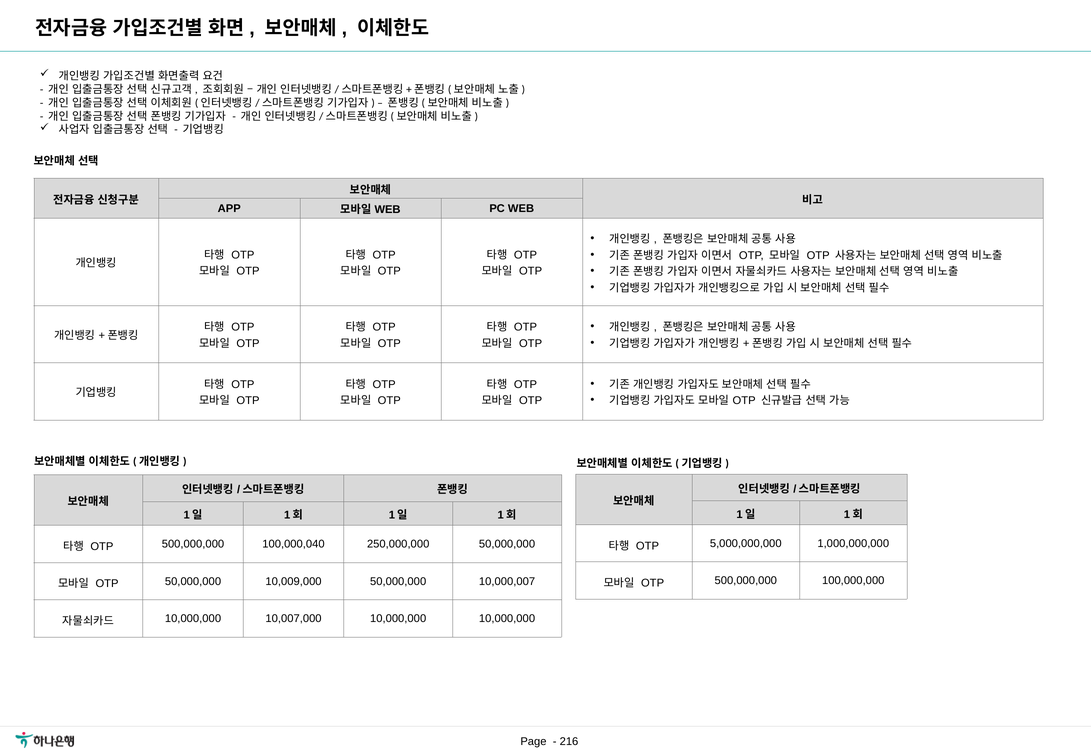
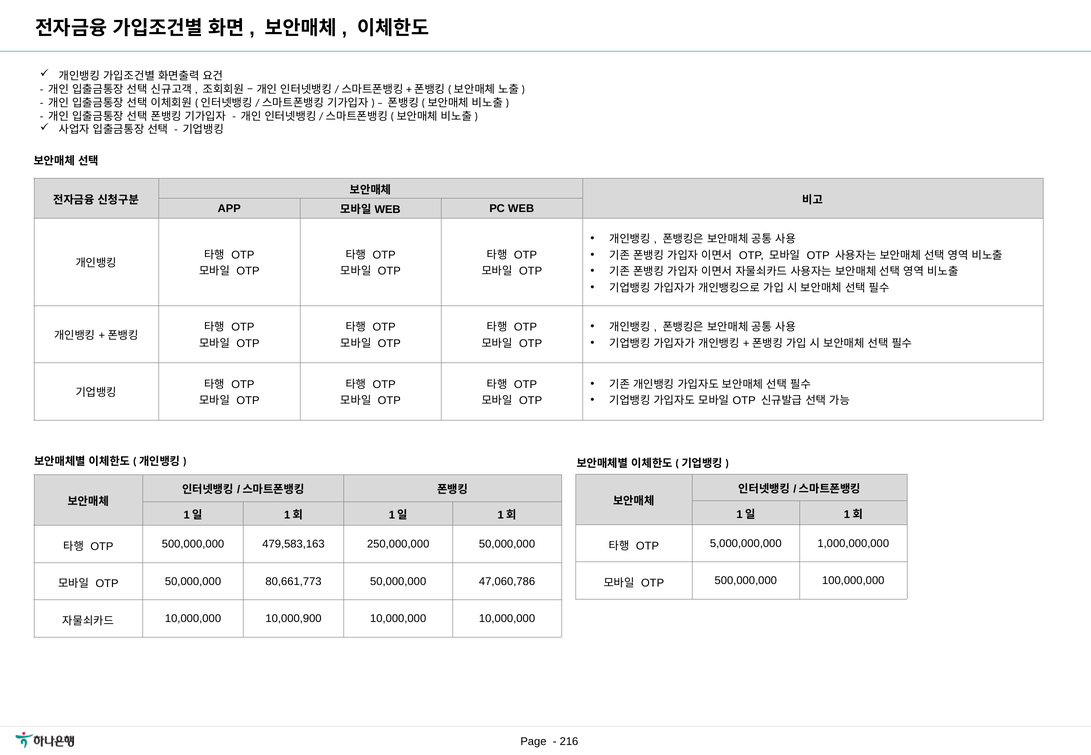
100,000,040: 100,000,040 -> 479,583,163 (293, 544)
10,009,000: 10,009,000 -> 80,661,773 (294, 582)
10,000,007: 10,000,007 -> 47,060,786 (507, 582)
10,007,000: 10,007,000 -> 10,000,900 (294, 619)
